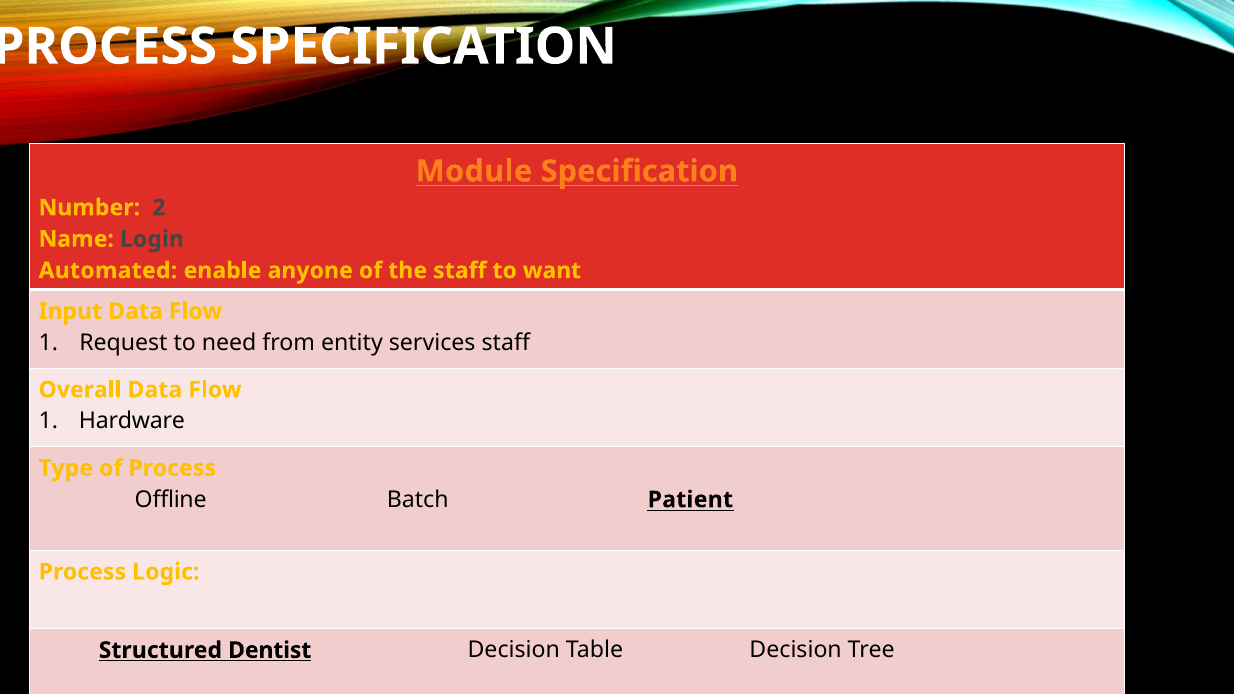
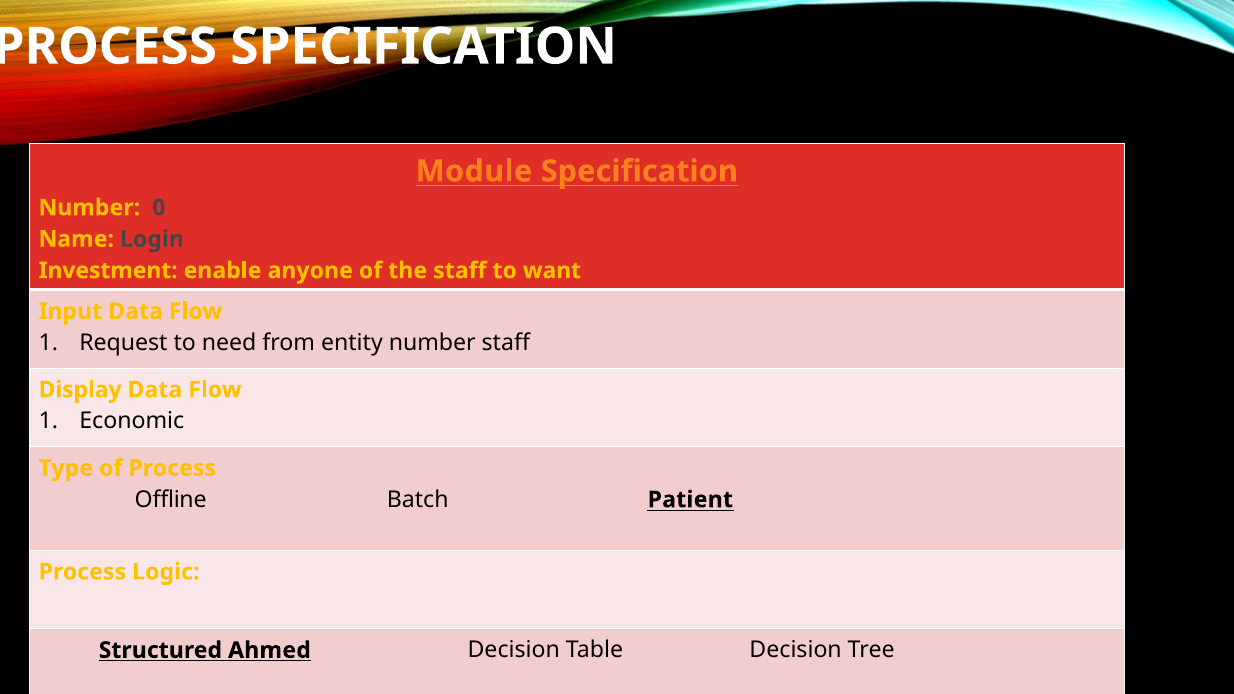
2: 2 -> 0 (159, 208)
Automated: Automated -> Investment (108, 271)
entity services: services -> number (432, 343)
Overall: Overall -> Display (80, 390)
Hardware: Hardware -> Economic (132, 421)
Dentist: Dentist -> Ahmed (269, 650)
